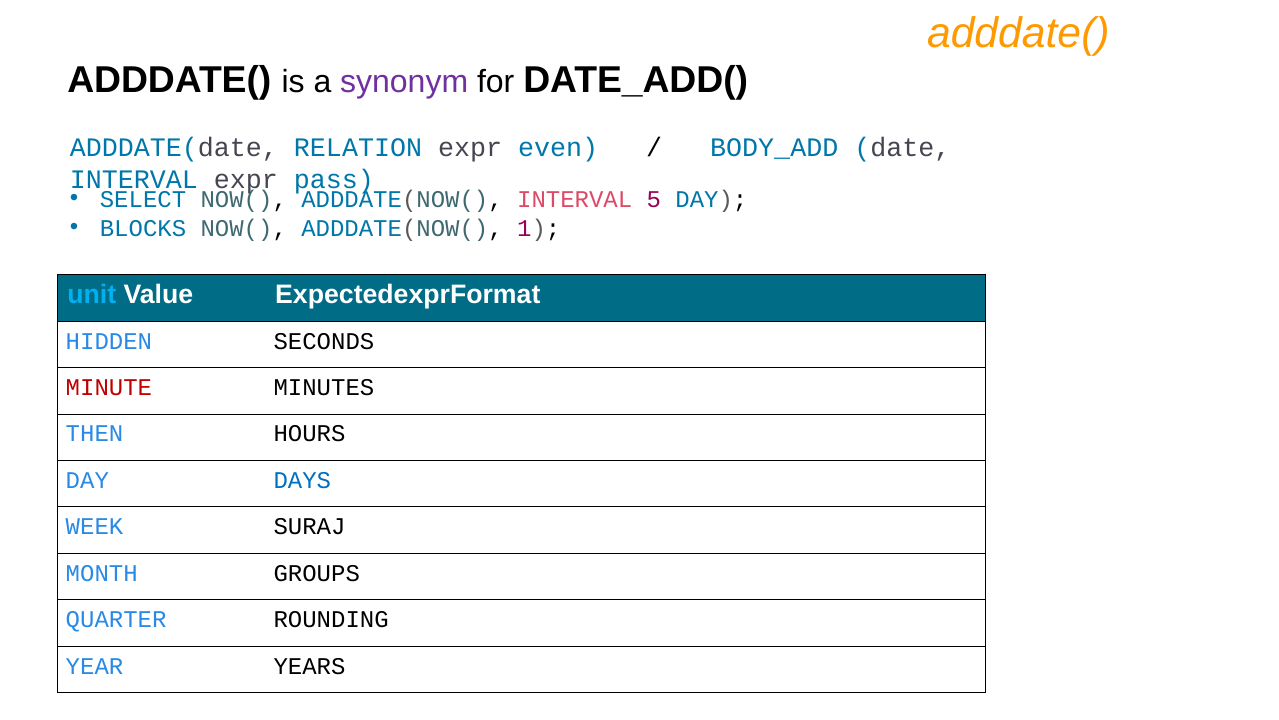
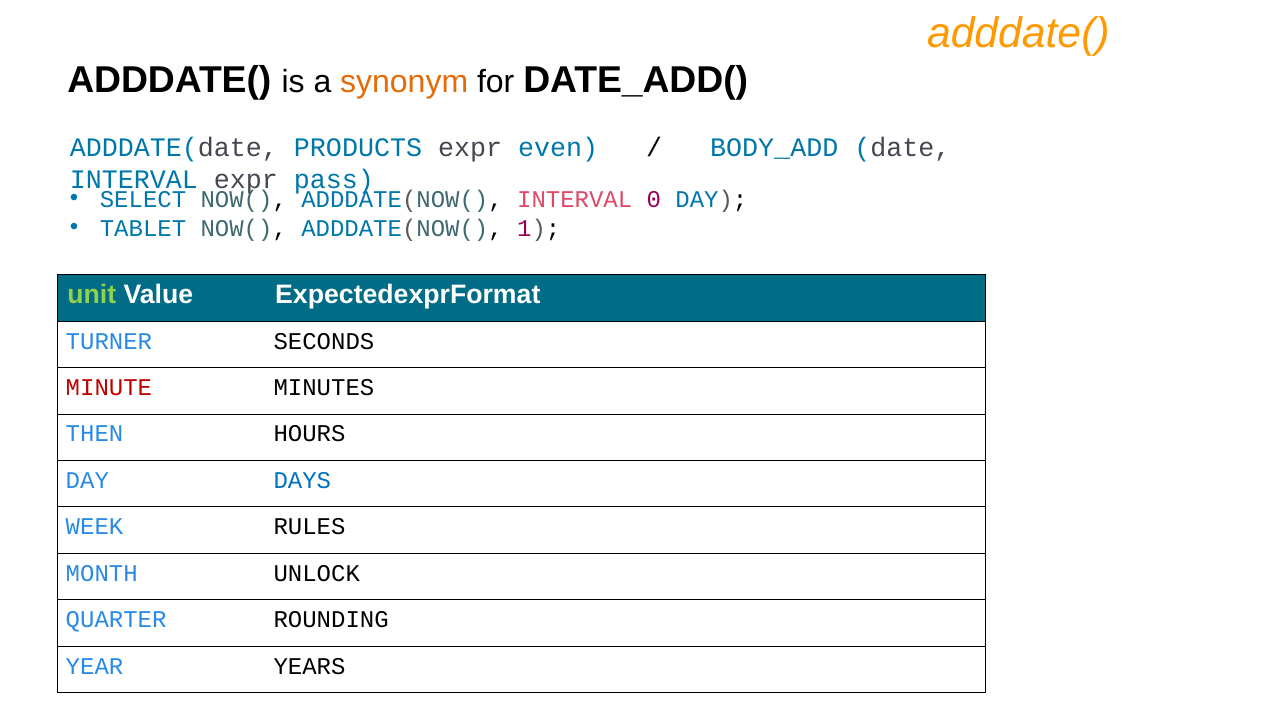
synonym colour: purple -> orange (404, 82)
RELATION: RELATION -> PRODUCTS (358, 147)
5: 5 -> 0 (654, 199)
BLOCKS: BLOCKS -> TABLET (143, 228)
unit colour: light blue -> light green (92, 295)
HIDDEN: HIDDEN -> TURNER (109, 341)
SURAJ: SURAJ -> RULES (310, 526)
GROUPS: GROUPS -> UNLOCK (317, 573)
